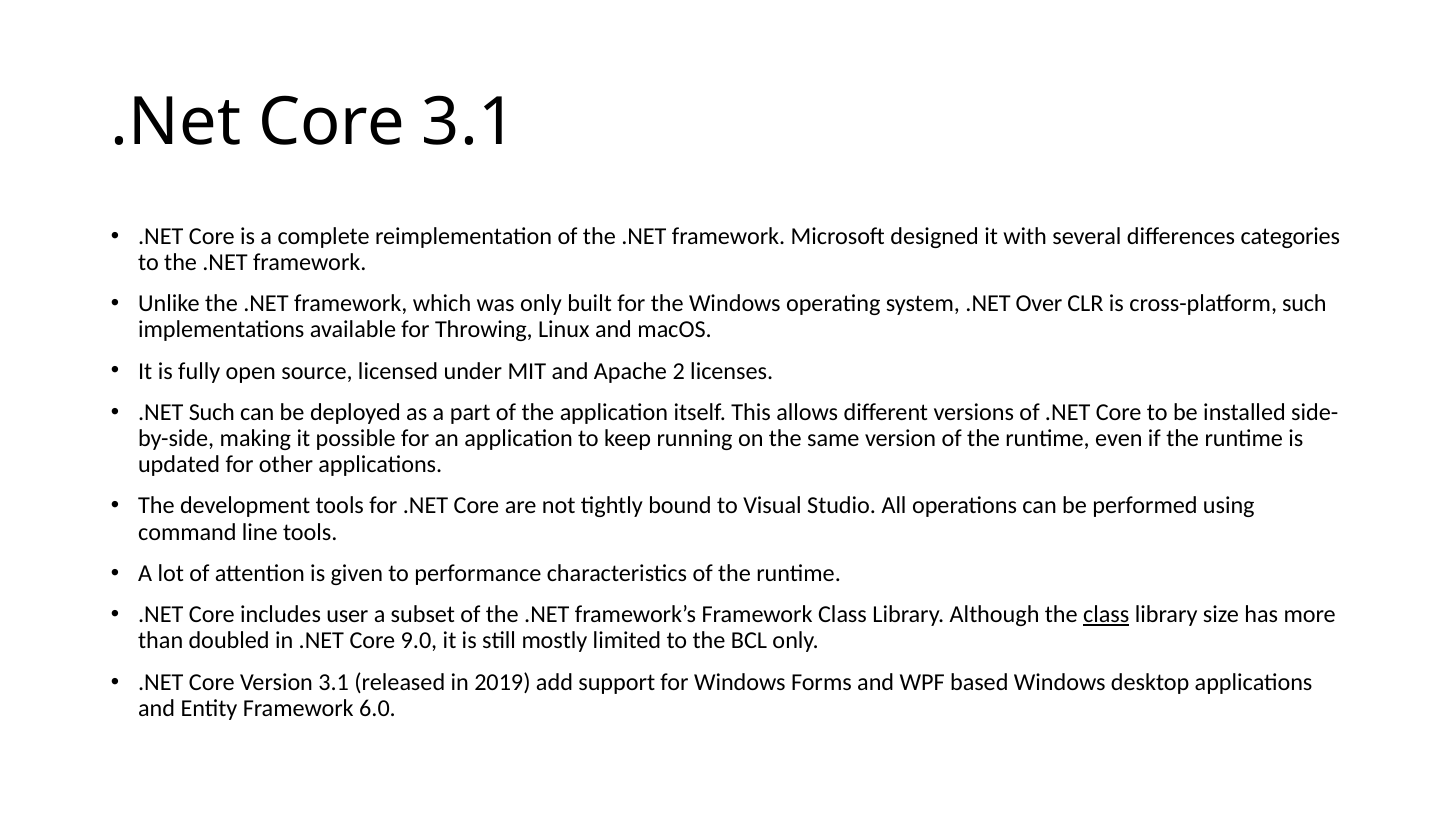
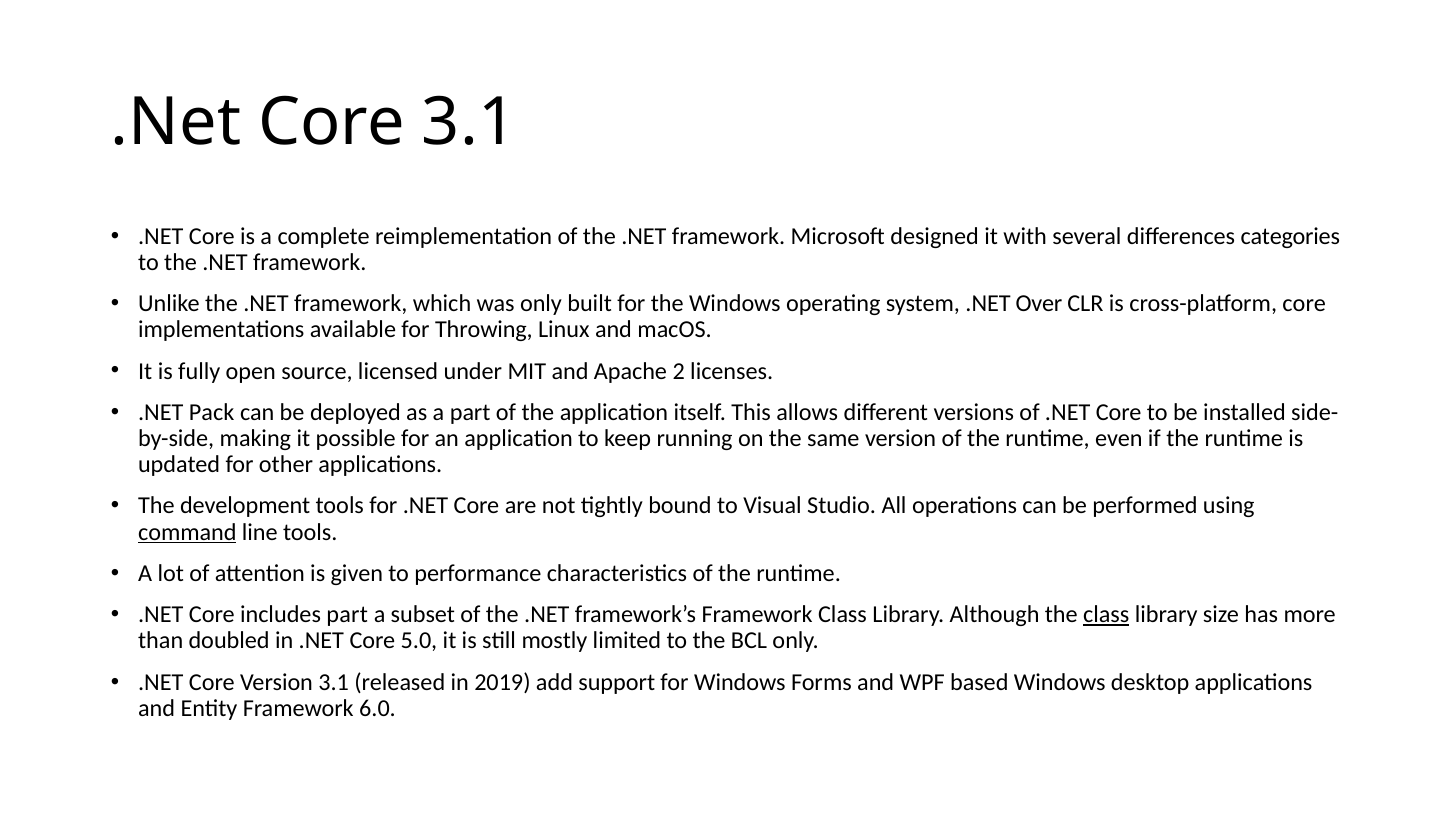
cross-platform such: such -> core (1304, 304)
.NET Such: Such -> Pack (212, 413)
command underline: none -> present (187, 532)
includes user: user -> part (347, 615)
9.0: 9.0 -> 5.0 (419, 641)
